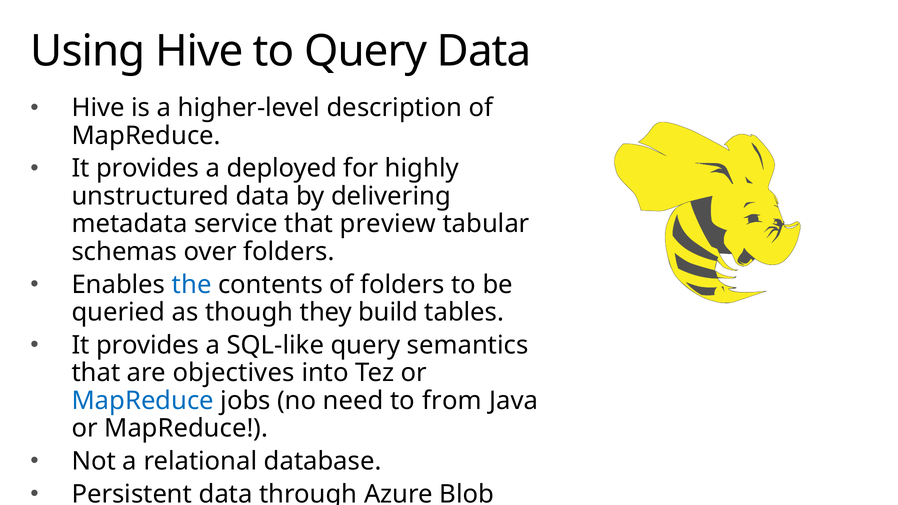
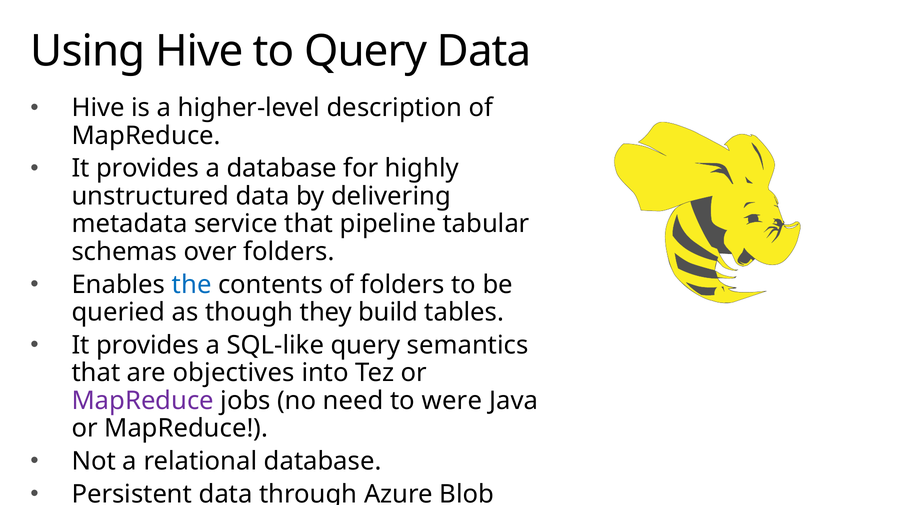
a deployed: deployed -> database (282, 169)
preview: preview -> pipeline (388, 224)
MapReduce colour: blue -> purple (143, 401)
from: from -> were (452, 401)
